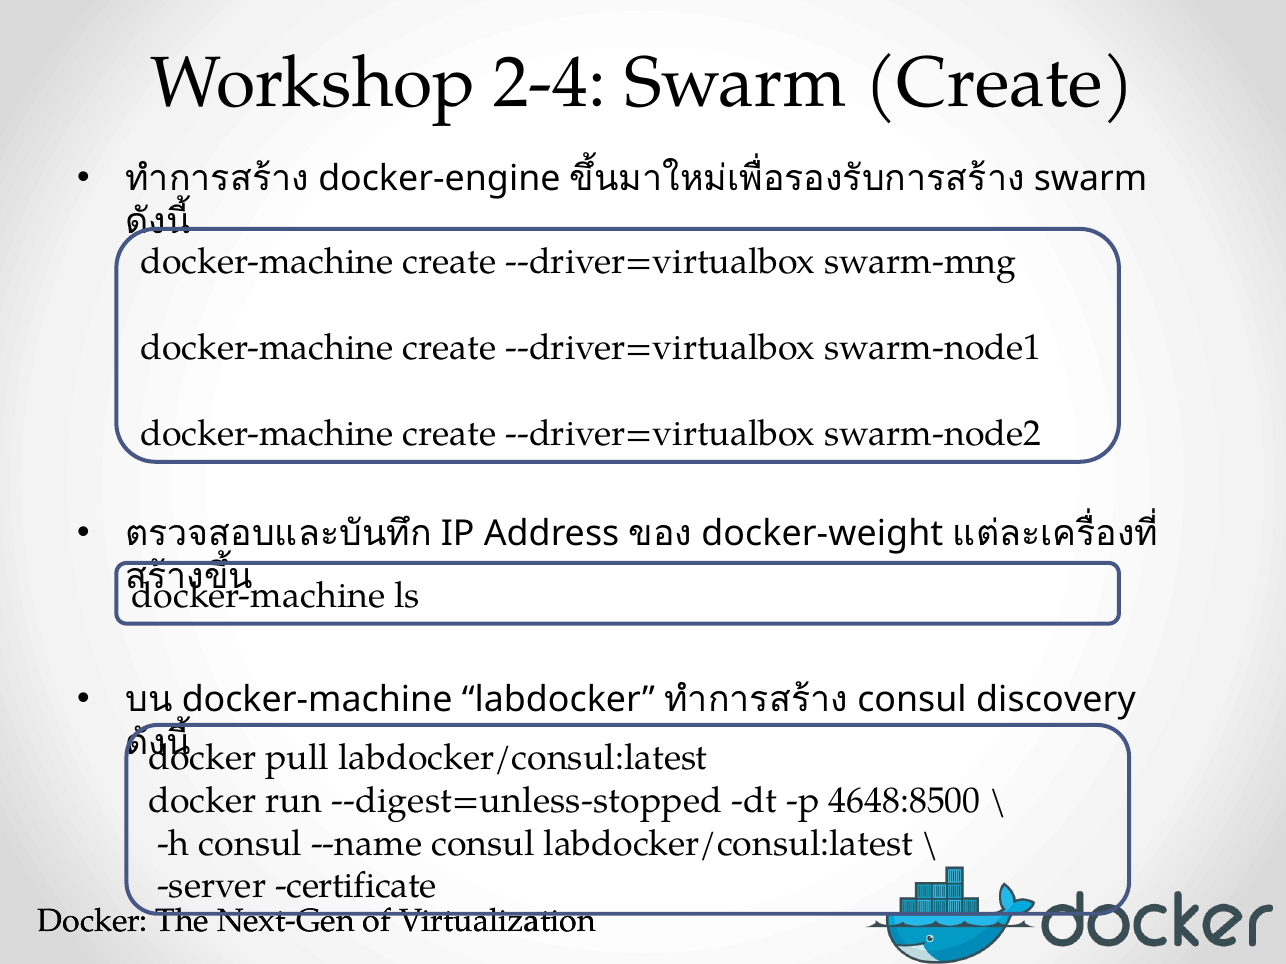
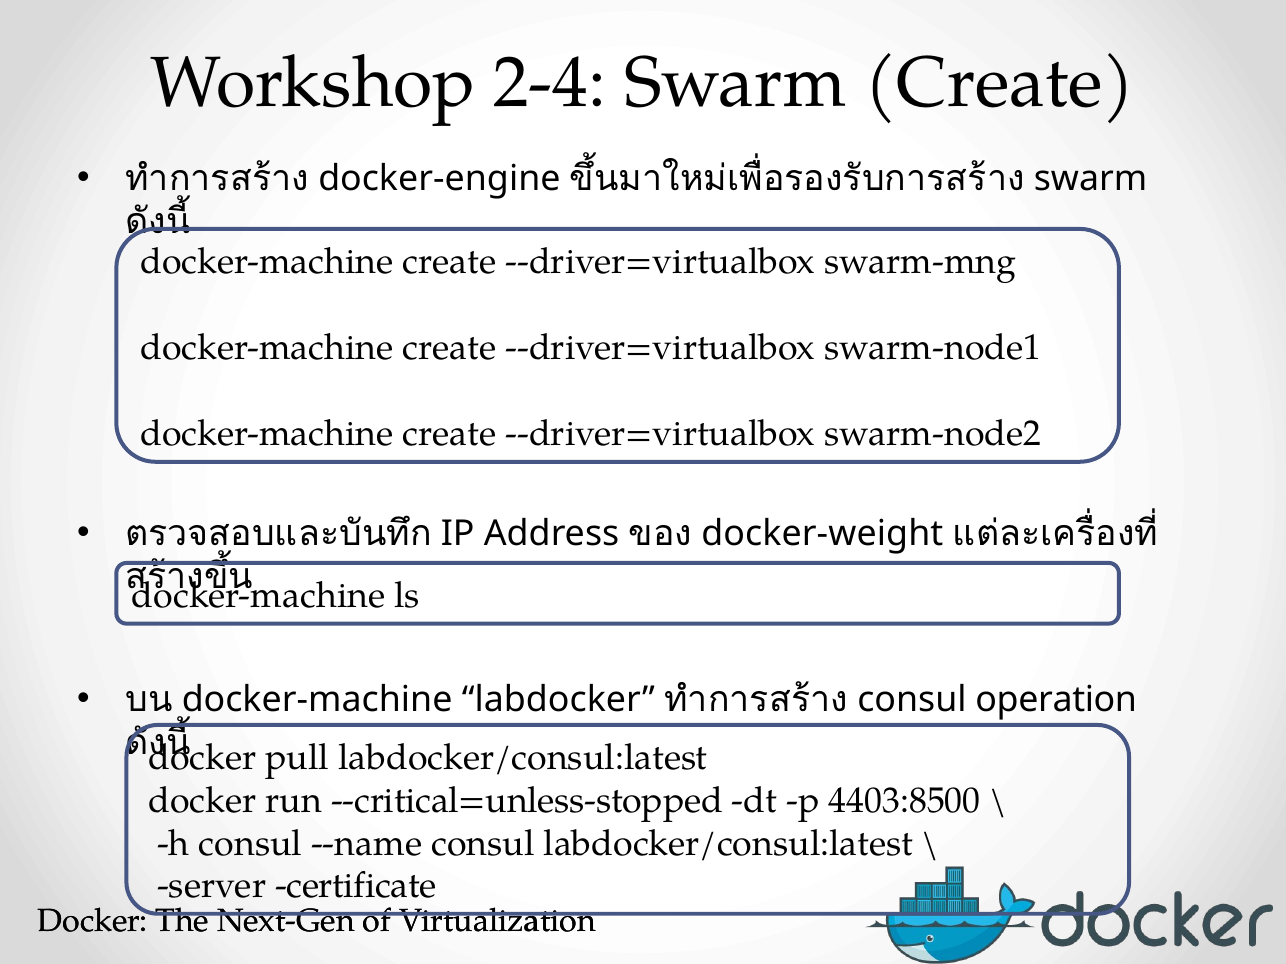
discovery: discovery -> operation (1056, 700)
--digest=unless-stopped: --digest=unless-stopped -> --critical=unless-stopped (527, 801)
4648:8500: 4648:8500 -> 4403:8500 (905, 801)
